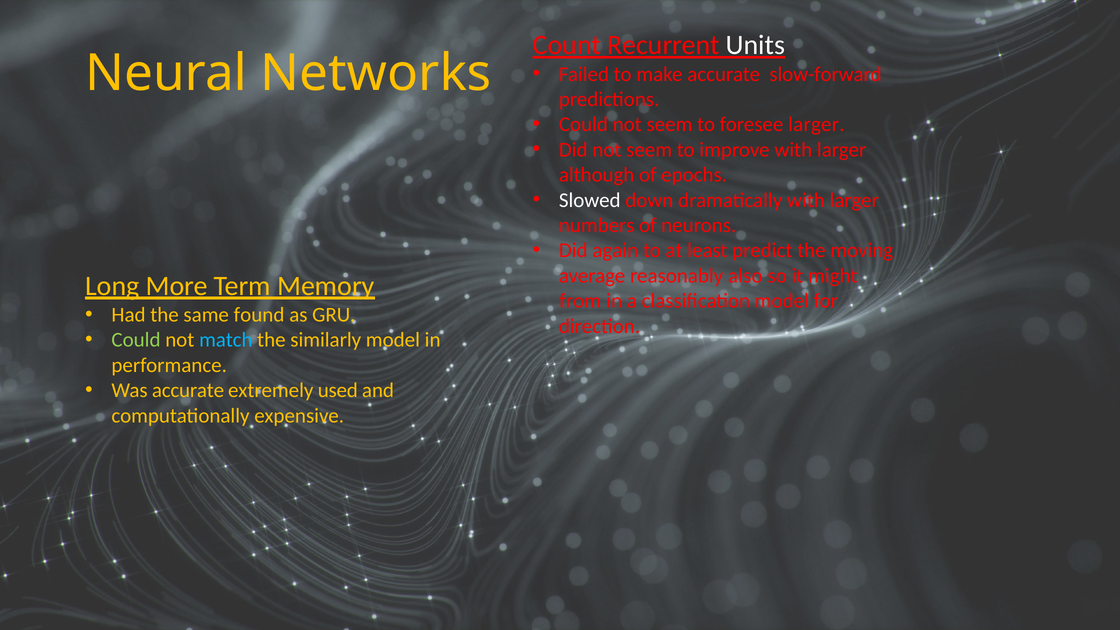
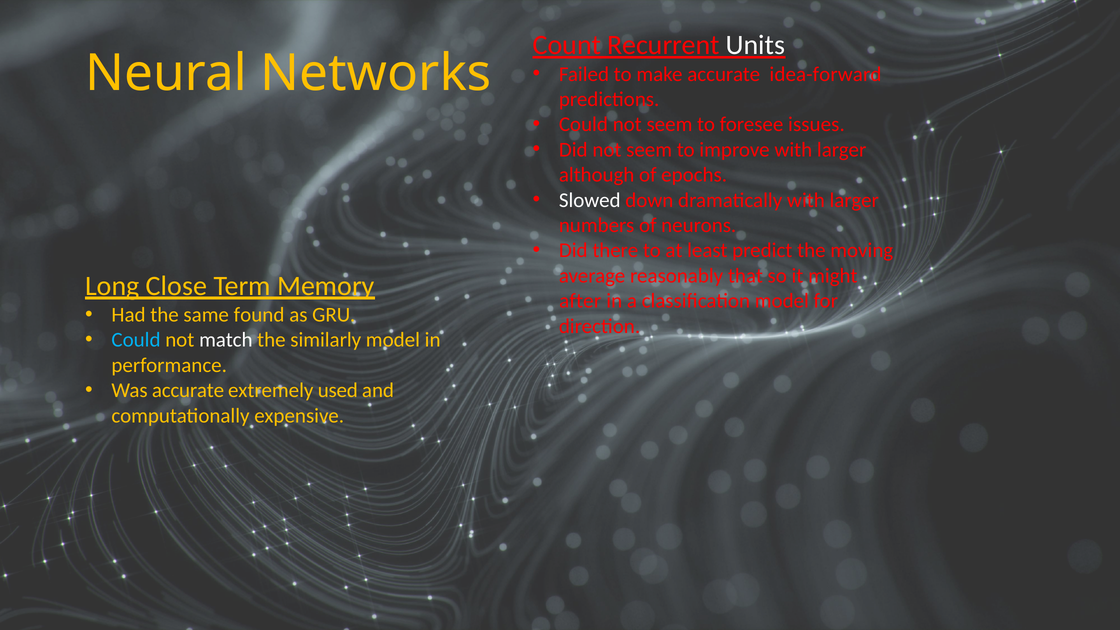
slow-forward: slow-forward -> idea-forward (825, 74)
foresee larger: larger -> issues (816, 124)
again: again -> there (615, 250)
also: also -> that (745, 276)
More: More -> Close (177, 286)
from: from -> after (580, 301)
Could colour: light green -> light blue (136, 340)
match colour: light blue -> white (226, 340)
